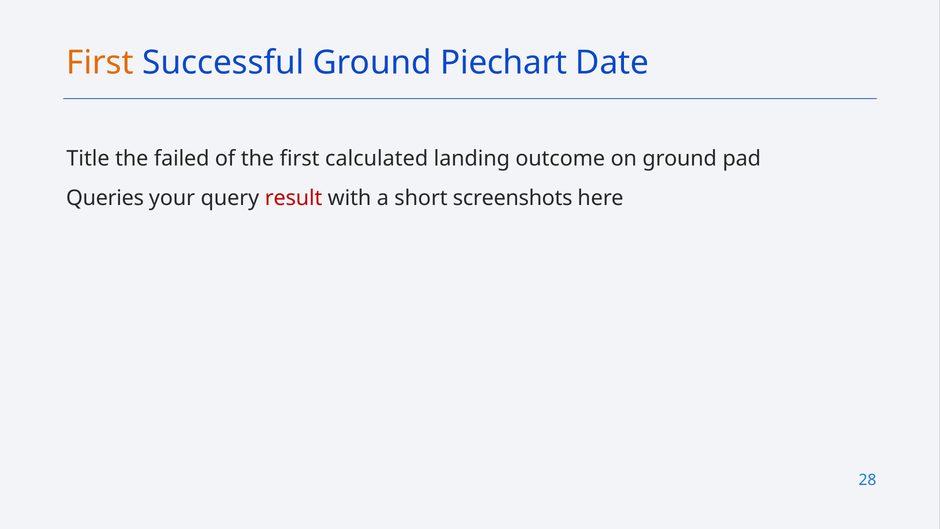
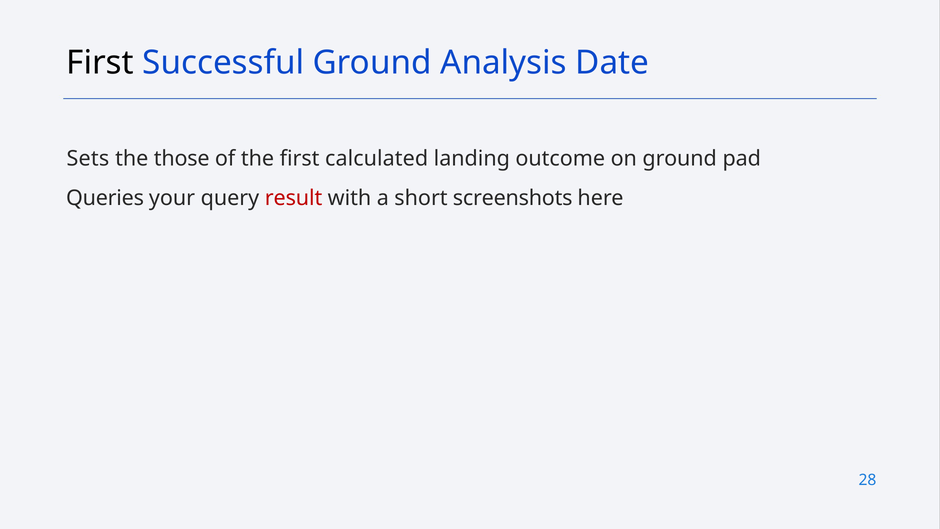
First colour: orange -> black (100, 63)
Piechart: Piechart -> Analysis (504, 63)
Title: Title -> Sets (88, 159)
failed: failed -> those (182, 159)
